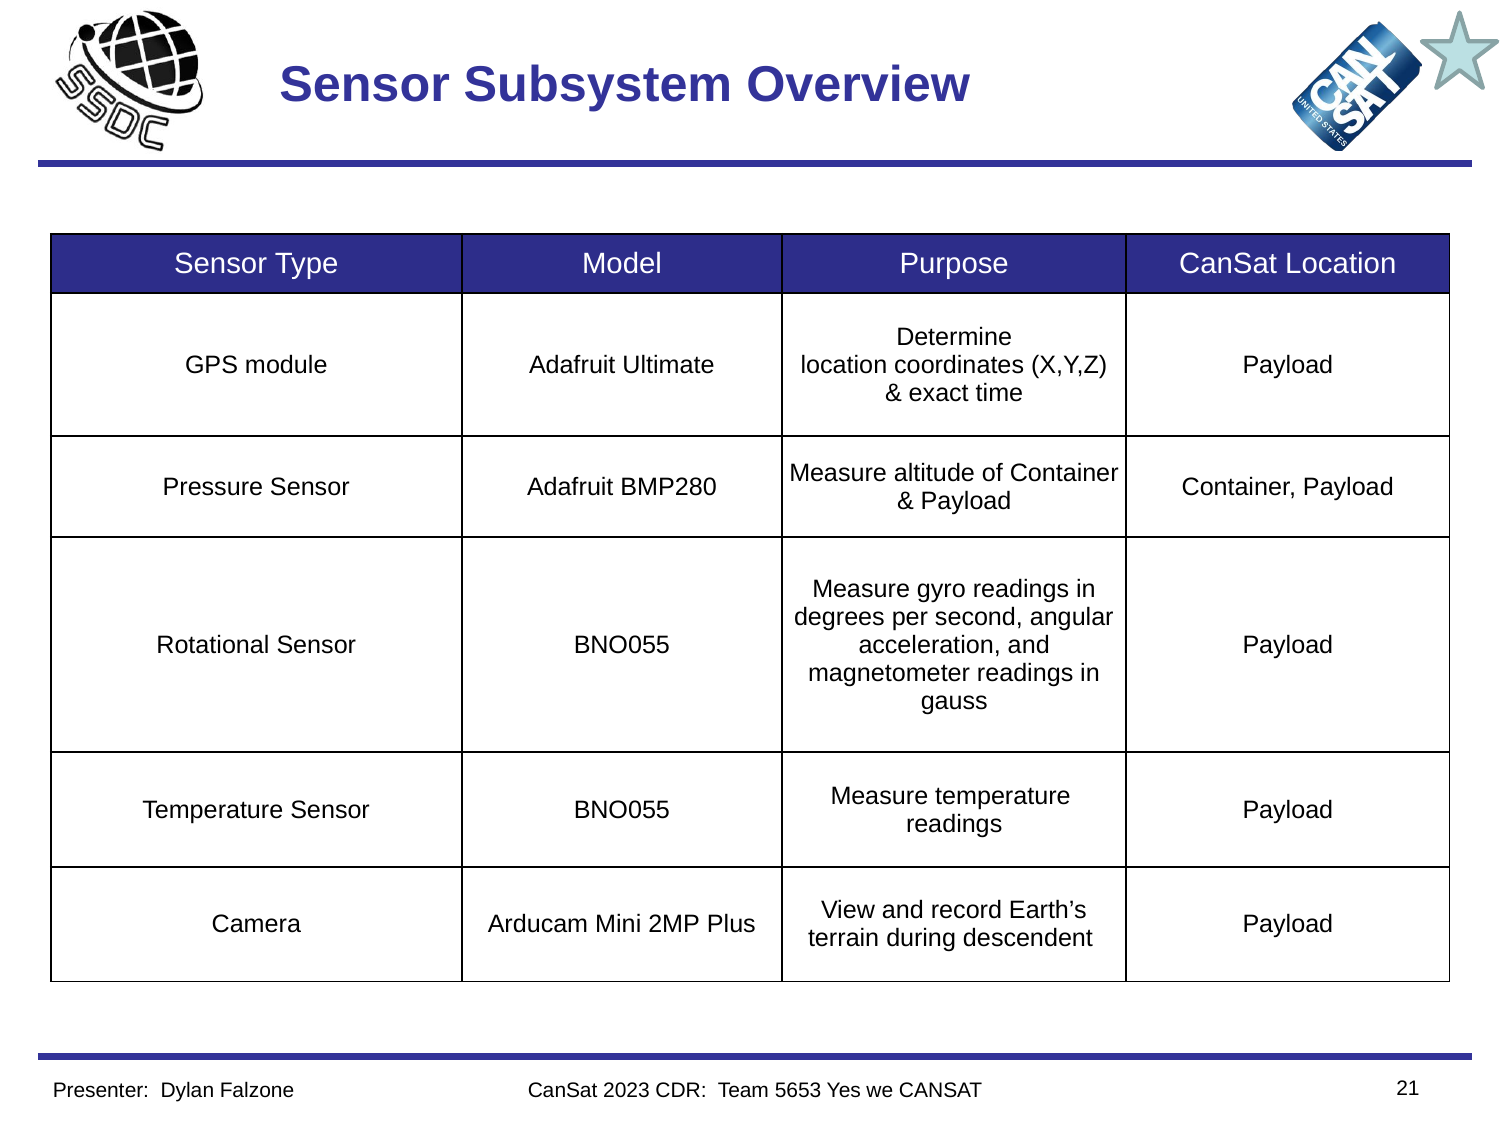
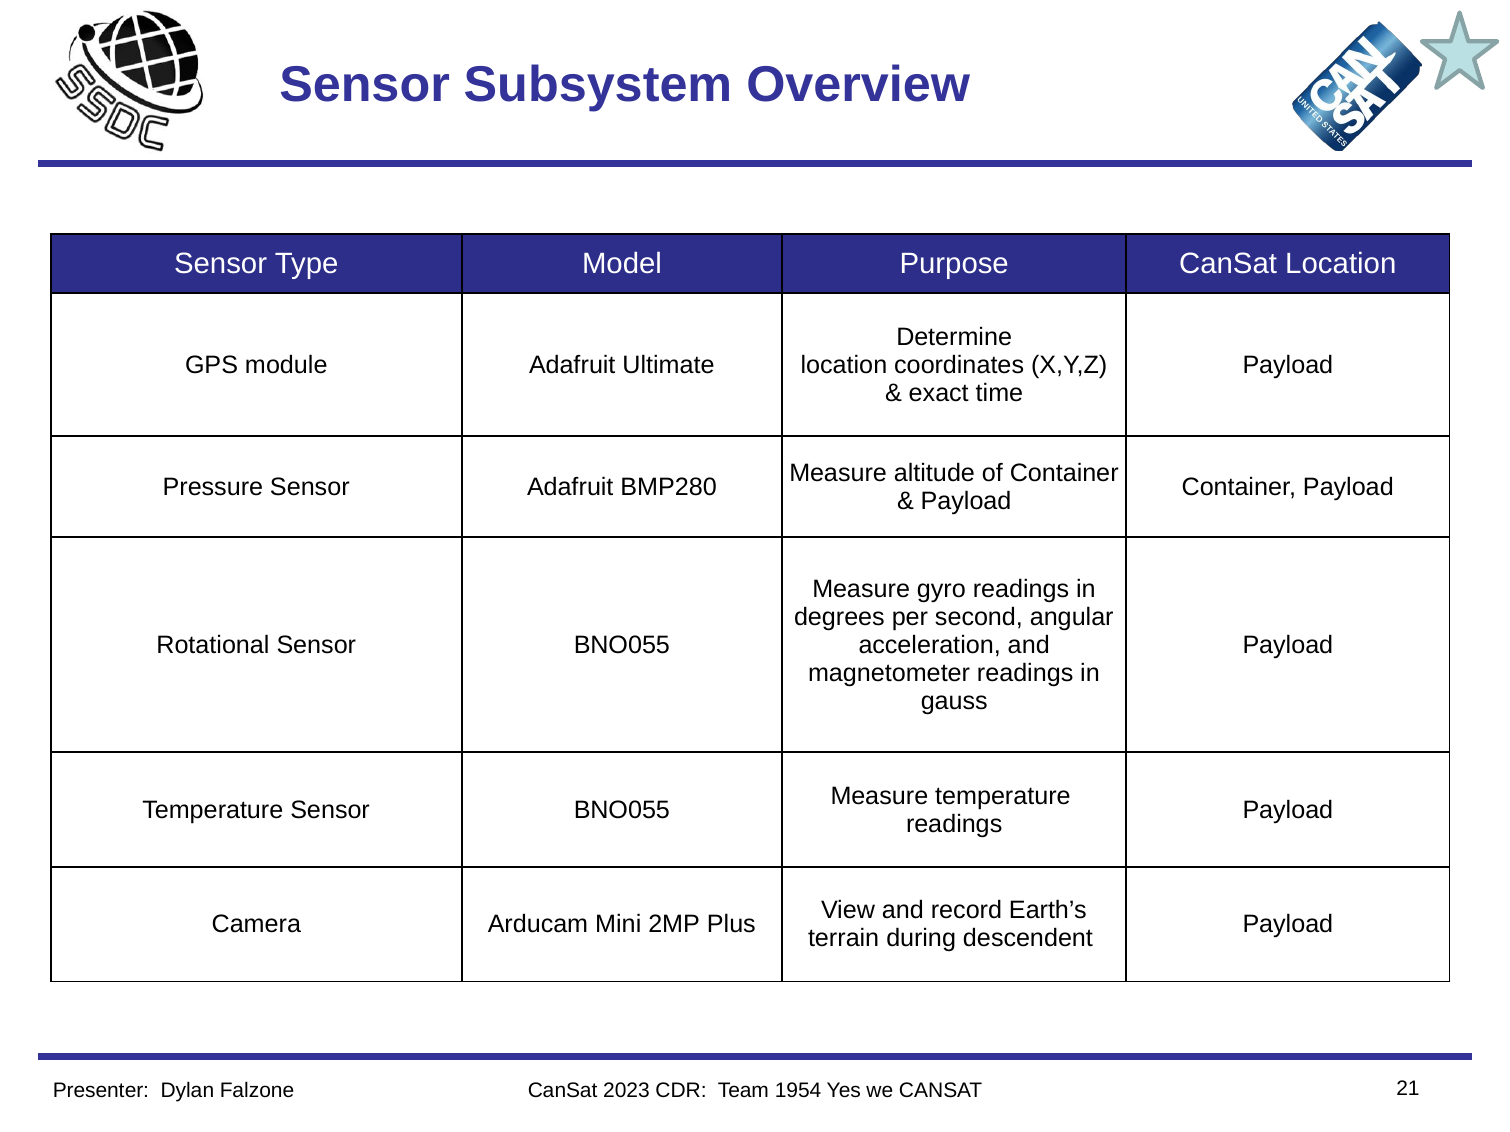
5653: 5653 -> 1954 (798, 1091)
